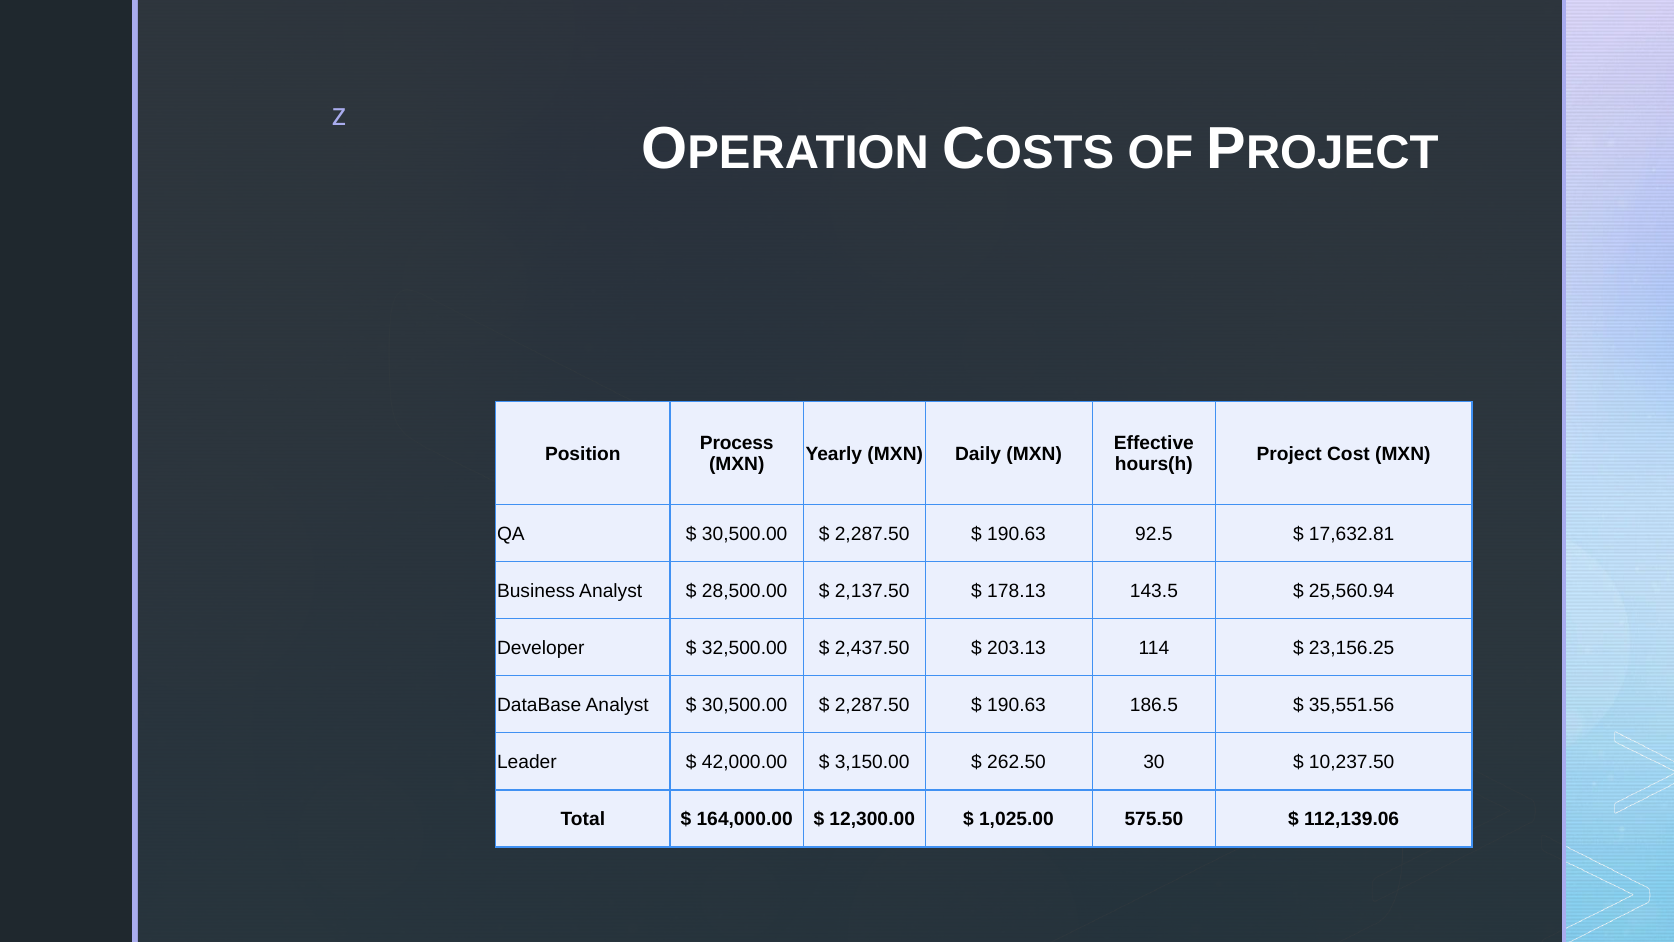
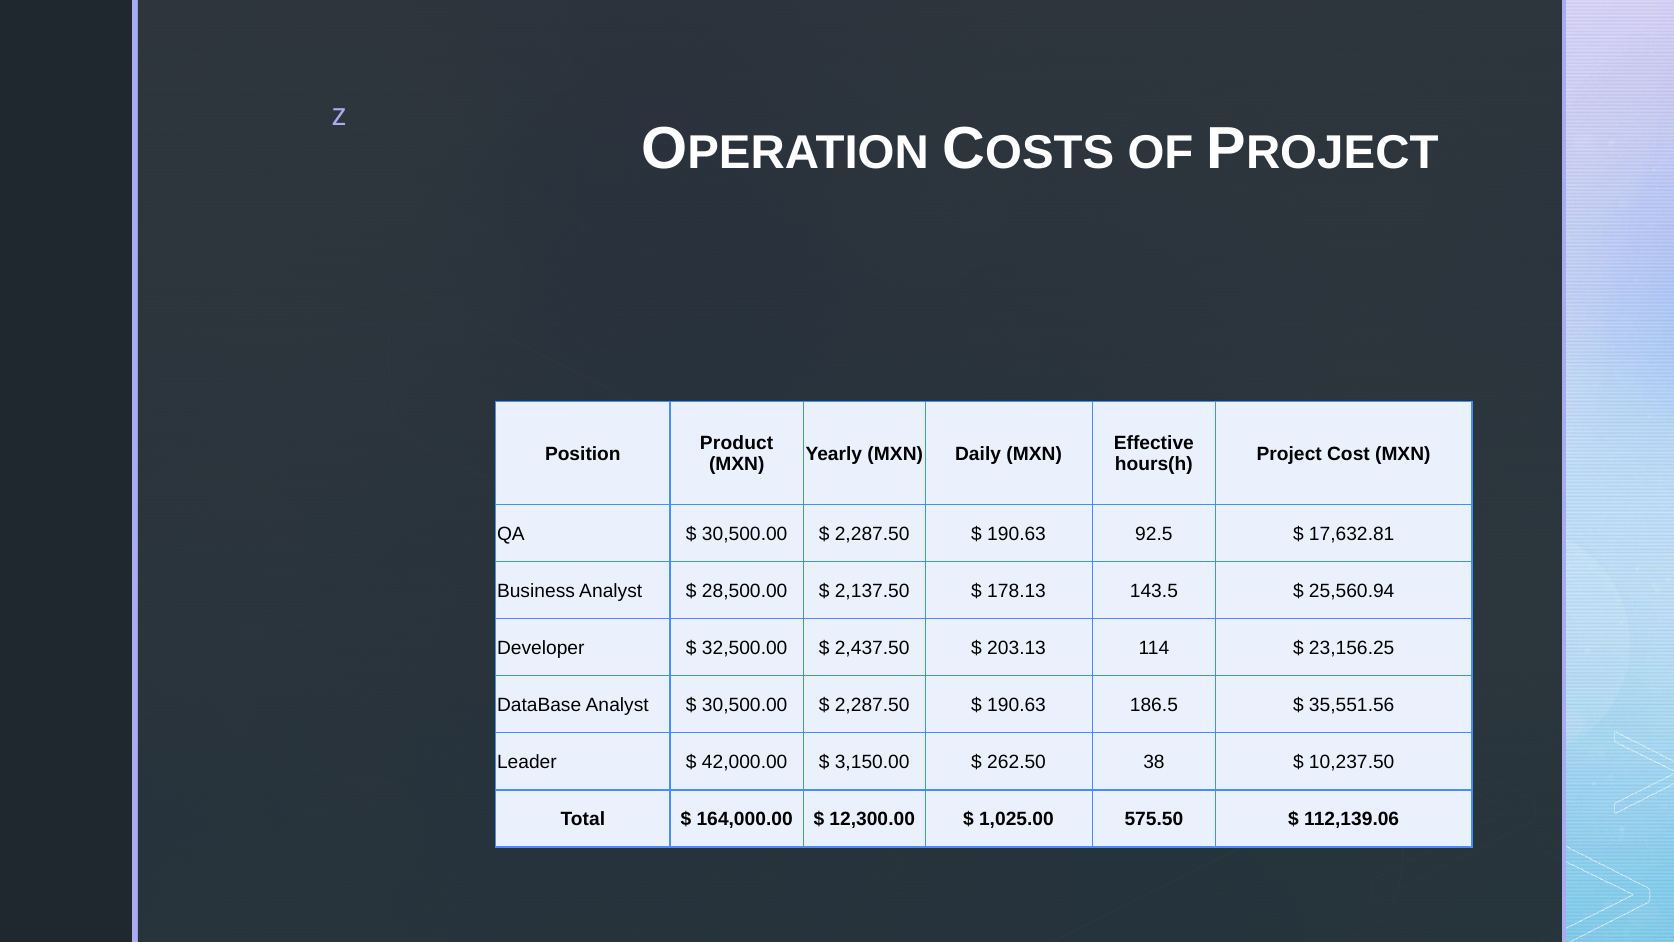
Process: Process -> Product (737, 443)
30: 30 -> 38 (1154, 762)
